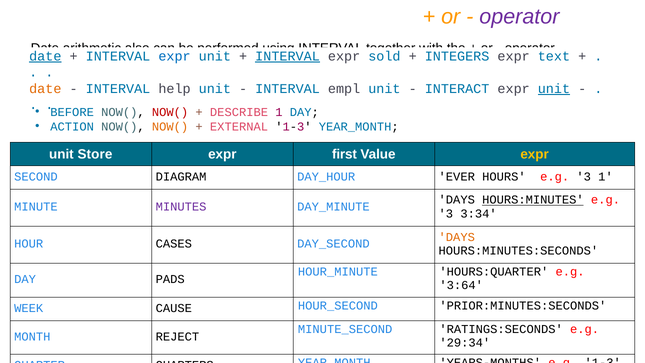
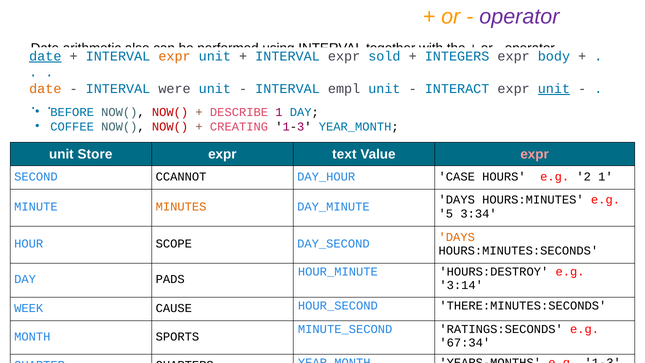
expr colour: blue -> orange (175, 56)
INTERVAL underline: present -> none (288, 56)
text: text -> body (554, 56)
help: help -> were (175, 89)
ACTION: ACTION -> COFFEE (72, 126)
NOW( colour: orange -> red (170, 126)
EXTERNAL: EXTERNAL -> CREATING (239, 126)
first: first -> text (344, 154)
expr colour: yellow -> pink (535, 154)
DIAGRAM: DIAGRAM -> CCANNOT (181, 176)
EVER: EVER -> CASE (457, 176)
HOURS e.g 3: 3 -> 2 (584, 176)
HOURS:MINUTES underline: present -> none (533, 200)
MINUTES colour: purple -> orange (181, 207)
3: 3 -> 5 (446, 214)
CASES: CASES -> SCOPE (174, 244)
HOURS:QUARTER: HOURS:QUARTER -> HOURS:DESTROY (494, 272)
3:64: 3:64 -> 3:14 (461, 285)
PRIOR:MINUTES:SECONDS: PRIOR:MINUTES:SECONDS -> THERE:MINUTES:SECONDS (523, 306)
REJECT: REJECT -> SPORTS (177, 337)
29:34: 29:34 -> 67:34 (465, 343)
